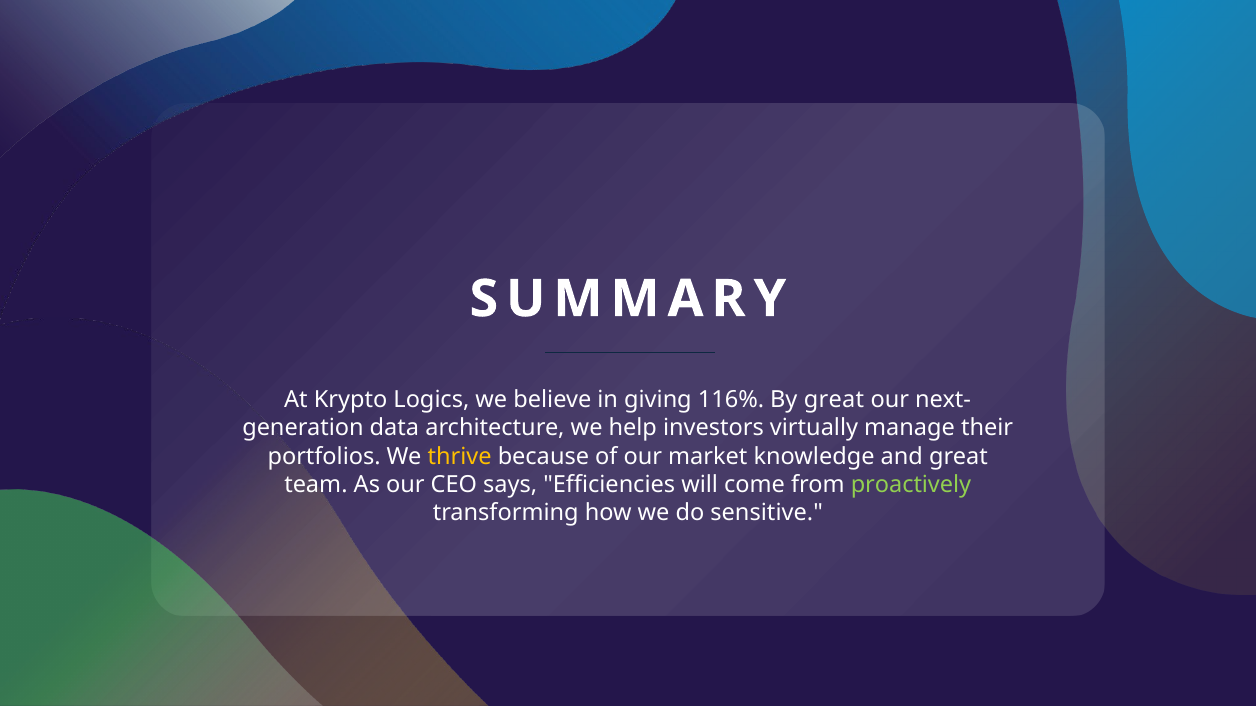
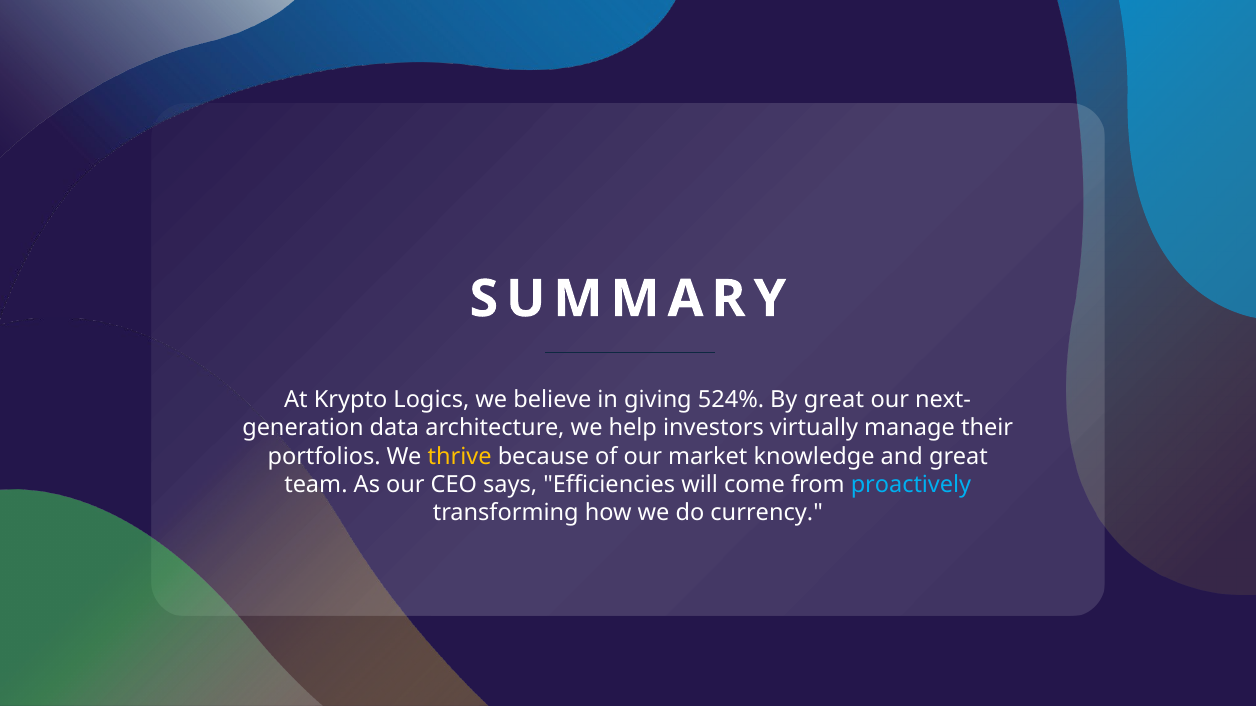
116%: 116% -> 524% (731, 400)
proactively colour: light green -> light blue (911, 485)
sensitive: sensitive -> currency (767, 513)
